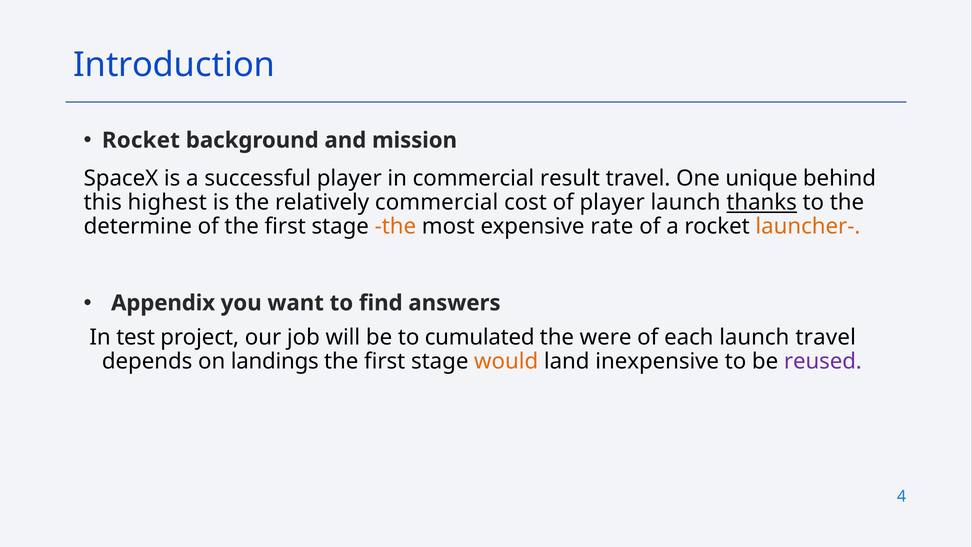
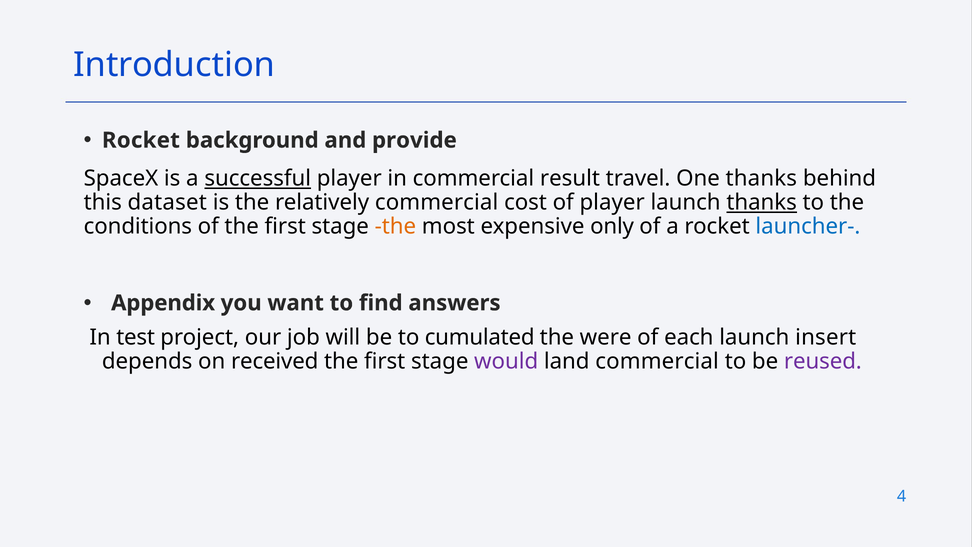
mission: mission -> provide (414, 140)
successful underline: none -> present (258, 178)
One unique: unique -> thanks (761, 178)
highest: highest -> dataset (167, 202)
determine: determine -> conditions (138, 226)
rate: rate -> only (612, 226)
launcher- colour: orange -> blue (808, 226)
launch travel: travel -> insert (826, 337)
landings: landings -> received (275, 361)
would colour: orange -> purple (506, 361)
land inexpensive: inexpensive -> commercial (657, 361)
